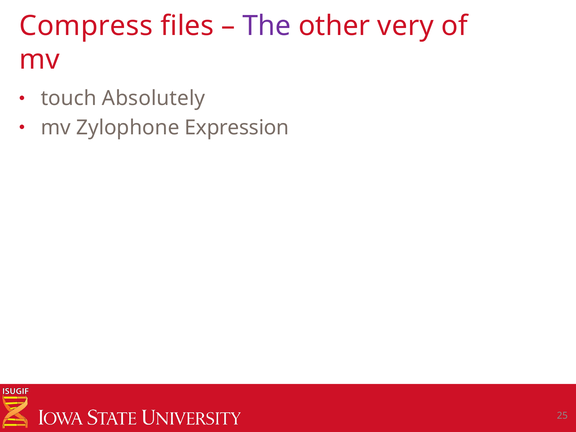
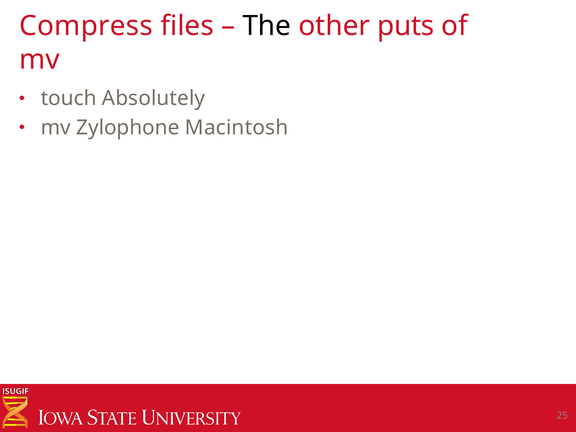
The colour: purple -> black (267, 26)
very: very -> puts (406, 26)
Expression: Expression -> Macintosh (237, 127)
